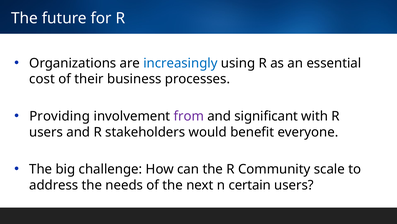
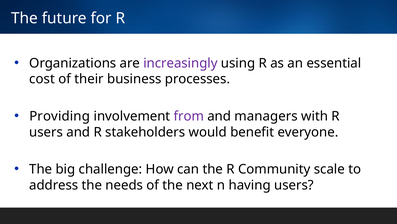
increasingly colour: blue -> purple (180, 63)
significant: significant -> managers (266, 116)
certain: certain -> having (250, 185)
